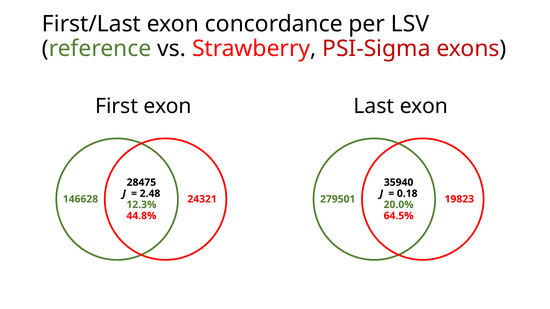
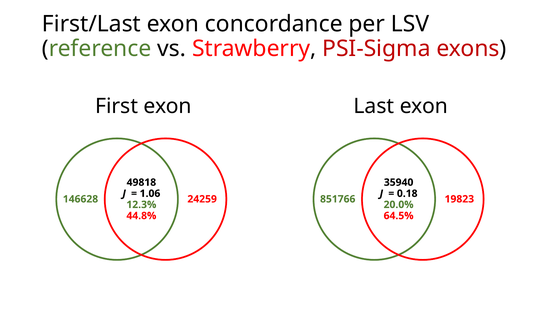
28475: 28475 -> 49818 (141, 183)
2.48: 2.48 -> 1.06 (150, 194)
24321: 24321 -> 24259 (202, 199)
279501: 279501 -> 851766 (338, 199)
